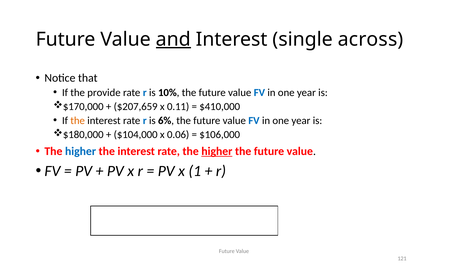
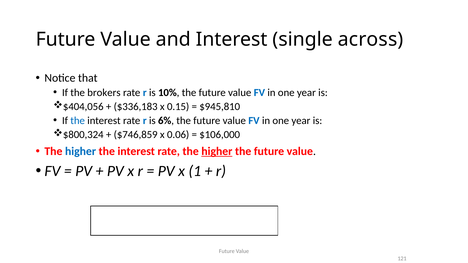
and underline: present -> none (173, 39)
provide: provide -> brokers (104, 93)
$170,000: $170,000 -> $404,056 (83, 107)
$207,659: $207,659 -> $336,183 (136, 107)
0.11: 0.11 -> 0.15 (178, 107)
$410,000: $410,000 -> $945,810 (220, 107)
the colour: orange -> blue (78, 121)
$180,000: $180,000 -> $800,324 (83, 135)
$104,000: $104,000 -> $746,859 (136, 135)
